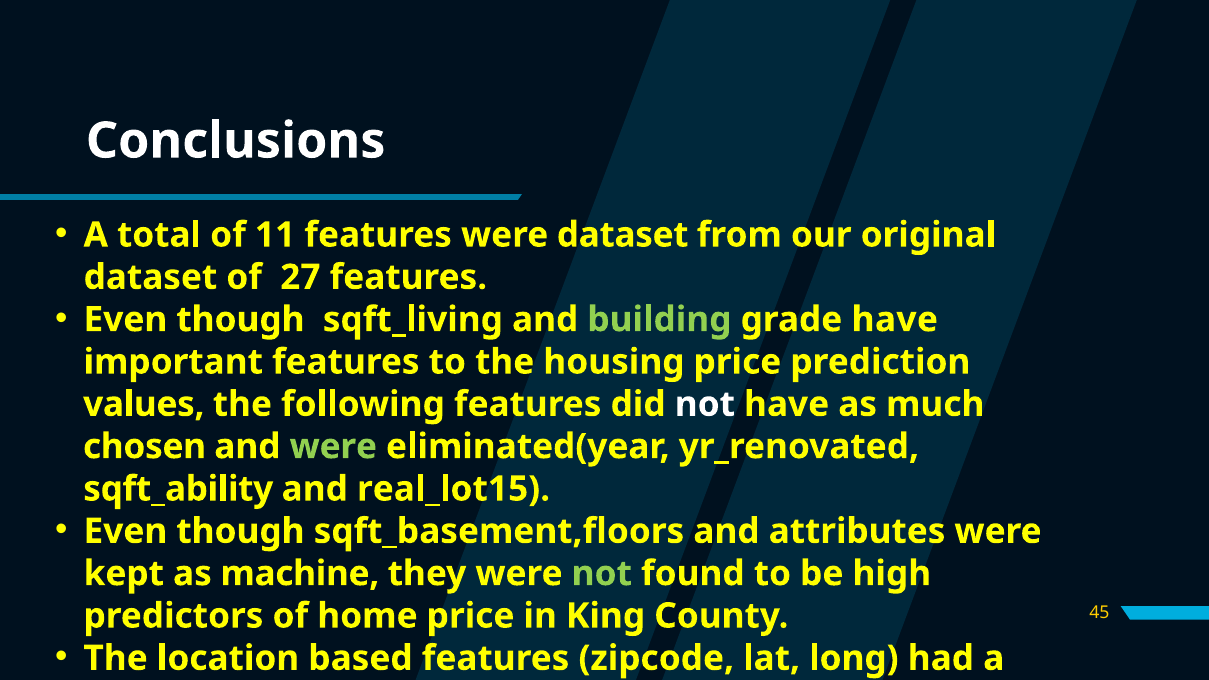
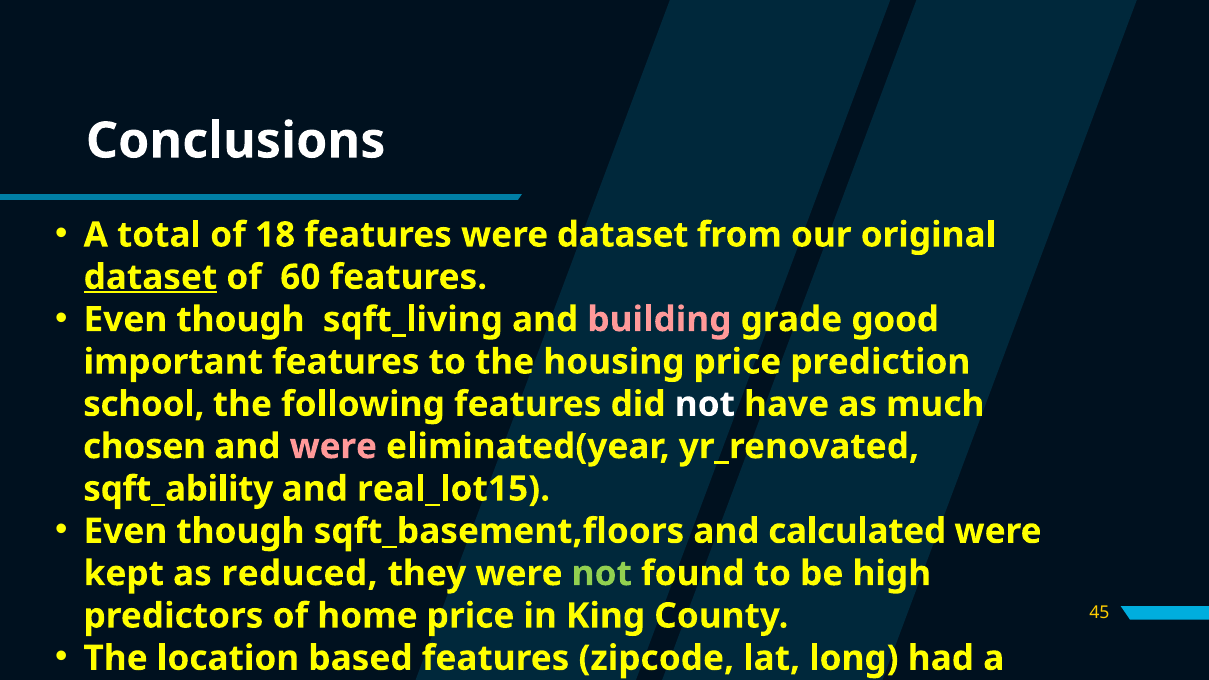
11: 11 -> 18 (275, 235)
dataset underline: none -> present (150, 277)
27: 27 -> 60 (300, 277)
building colour: light green -> pink (659, 320)
grade have: have -> good (895, 320)
values: values -> school (144, 404)
were colour: light green -> pink (333, 447)
attributes: attributes -> calculated (857, 531)
as machine: machine -> reduced (300, 574)
